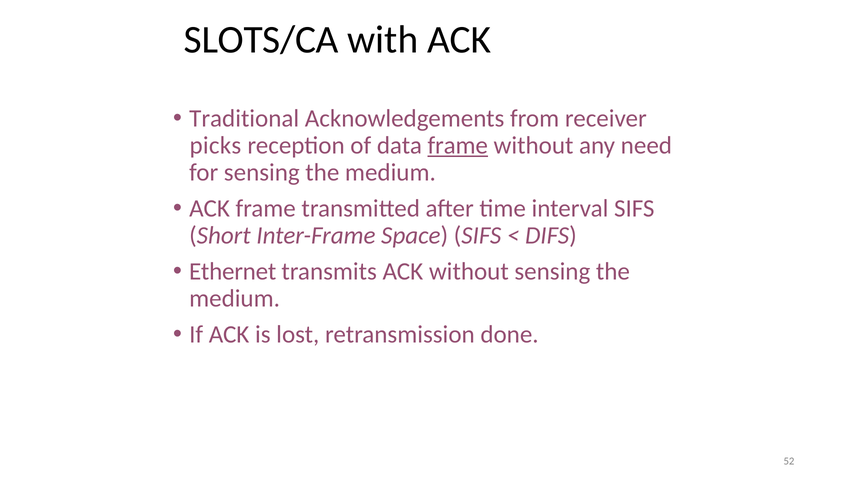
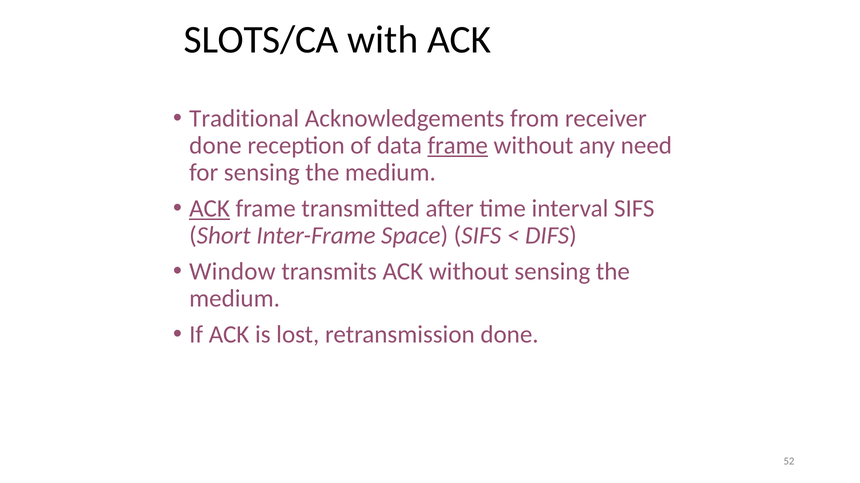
picks: picks -> done (215, 146)
ACK underline: none -> present (210, 209)
Ethernet: Ethernet -> Window (232, 272)
